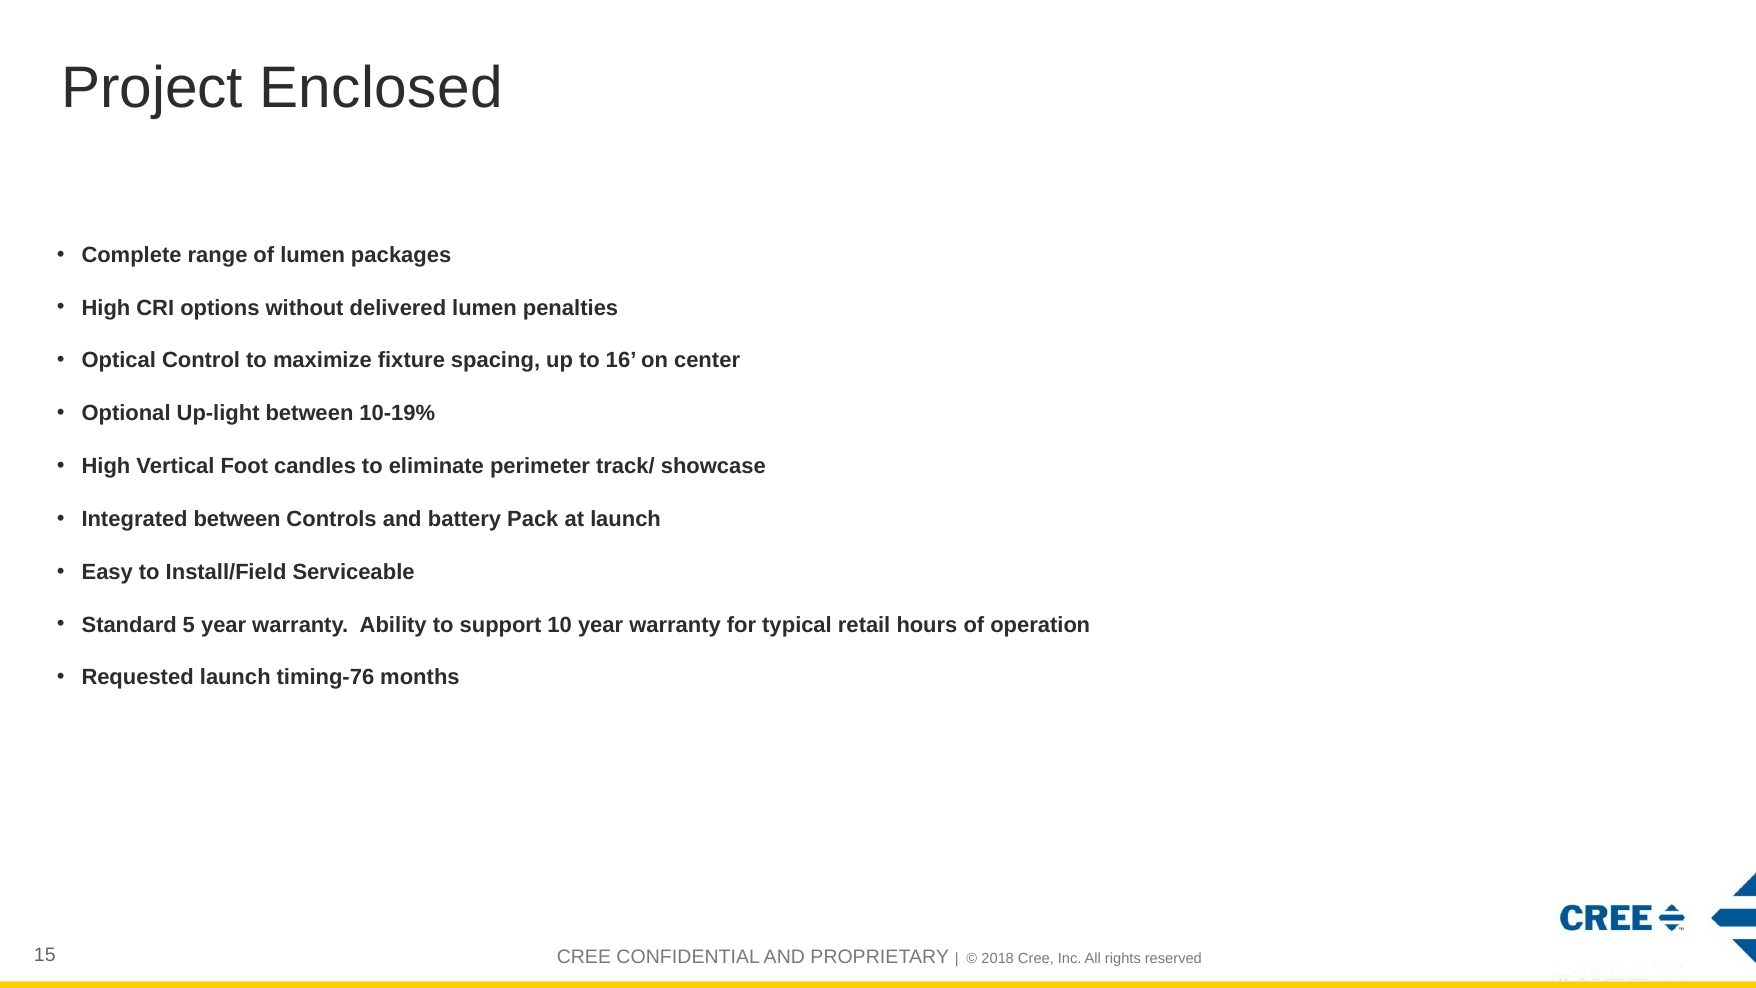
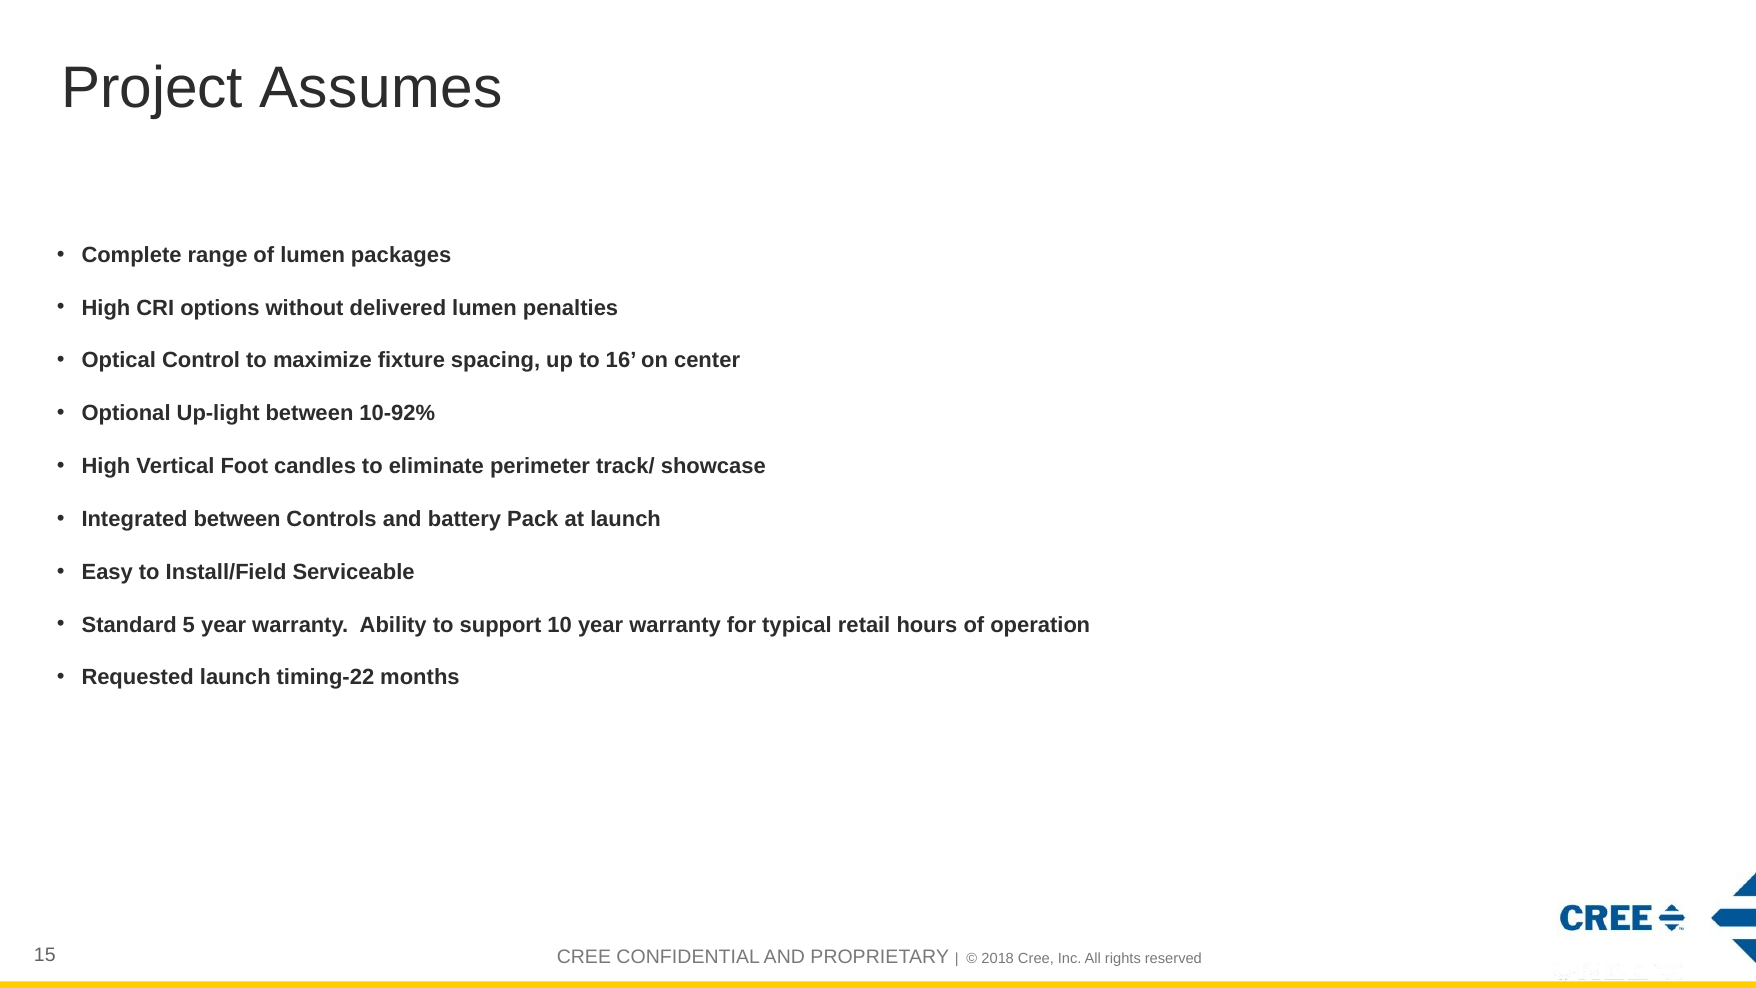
Enclosed: Enclosed -> Assumes (381, 88)
10-19%: 10-19% -> 10-92% (397, 413)
timing-76: timing-76 -> timing-22 (325, 677)
